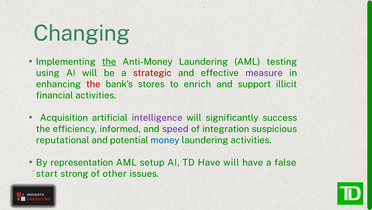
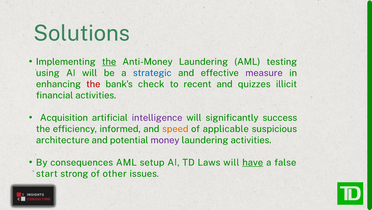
Changing: Changing -> Solutions (82, 33)
strategic colour: red -> blue (152, 73)
stores: stores -> check (151, 84)
enrich: enrich -> recent (197, 84)
support: support -> quizzes (254, 84)
speed colour: purple -> orange (175, 128)
integration: integration -> applicable (226, 128)
reputational: reputational -> architecture (63, 140)
money colour: blue -> purple (165, 140)
representation: representation -> consequences (82, 162)
TD Have: Have -> Laws (209, 162)
have underline: none -> present (253, 162)
